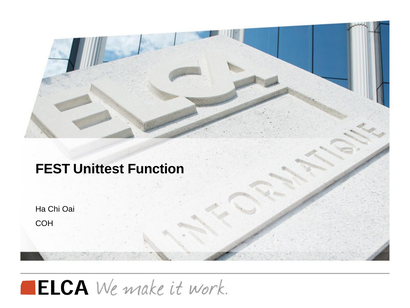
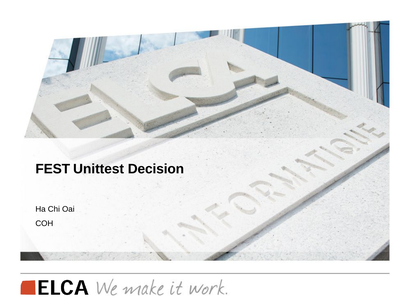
Function: Function -> Decision (156, 169)
